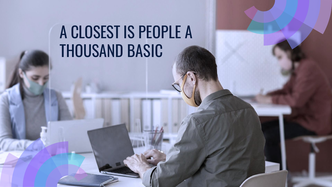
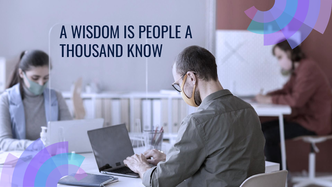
CLOSEST: CLOSEST -> WISDOM (95, 33)
BASIC: BASIC -> KNOW (145, 52)
